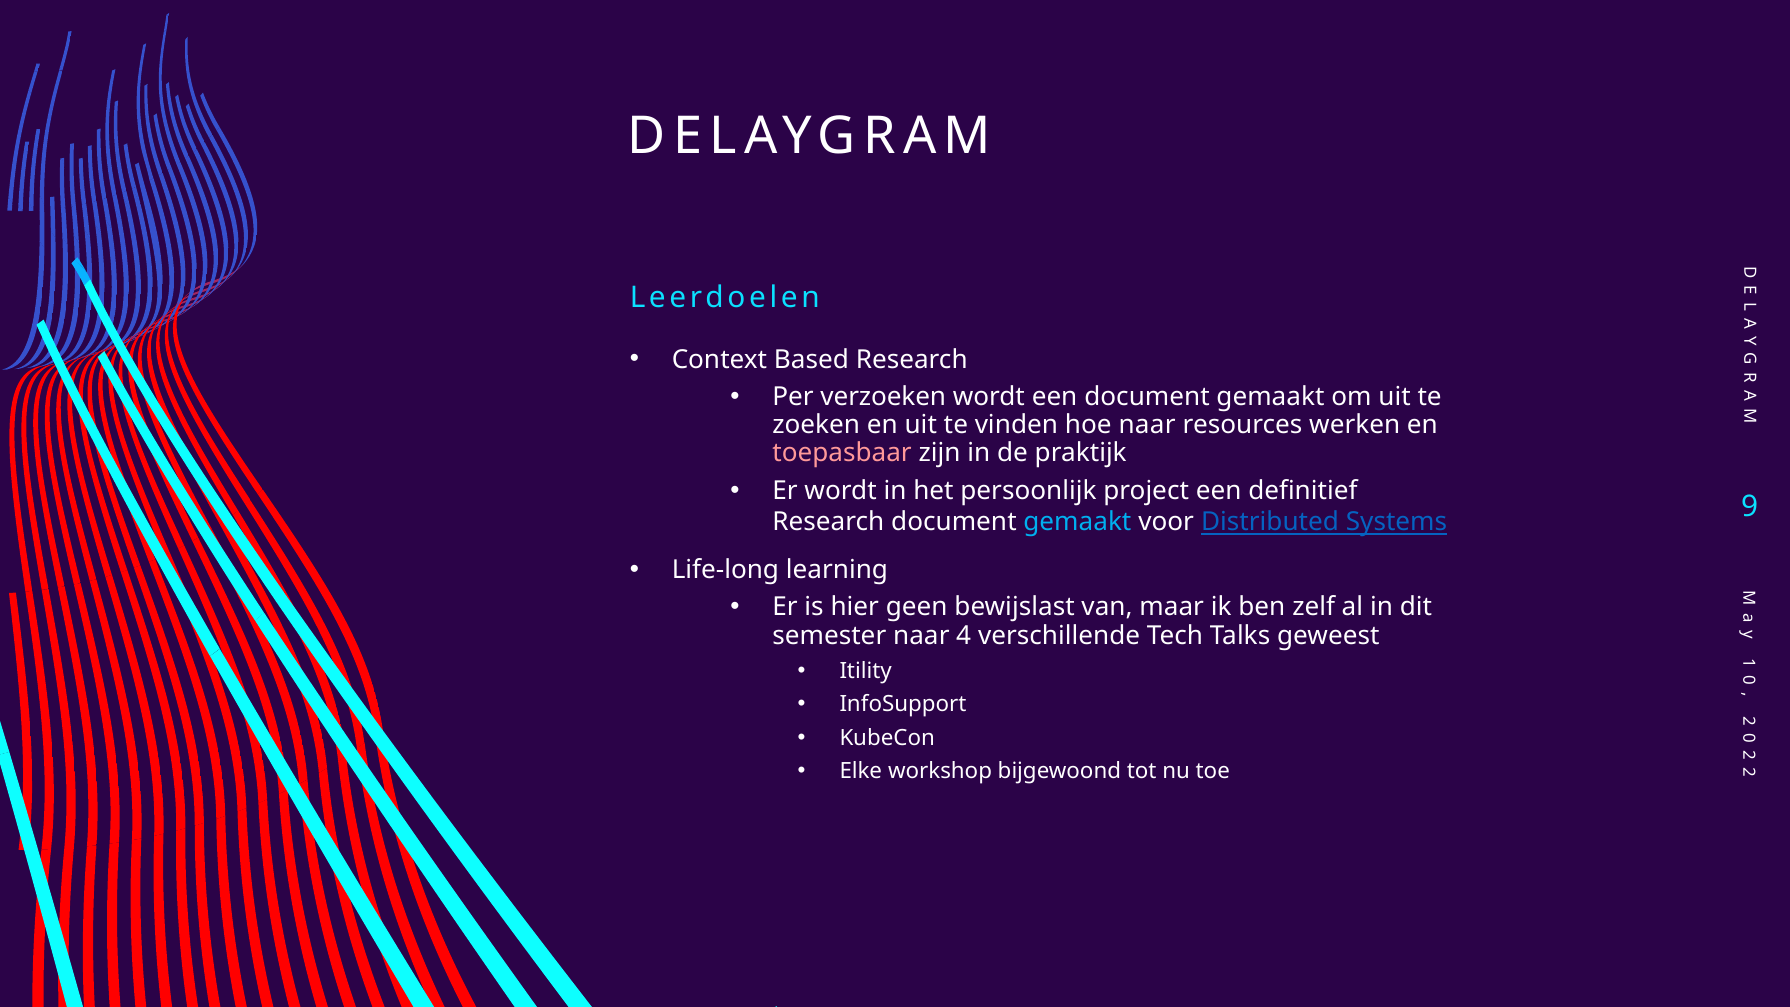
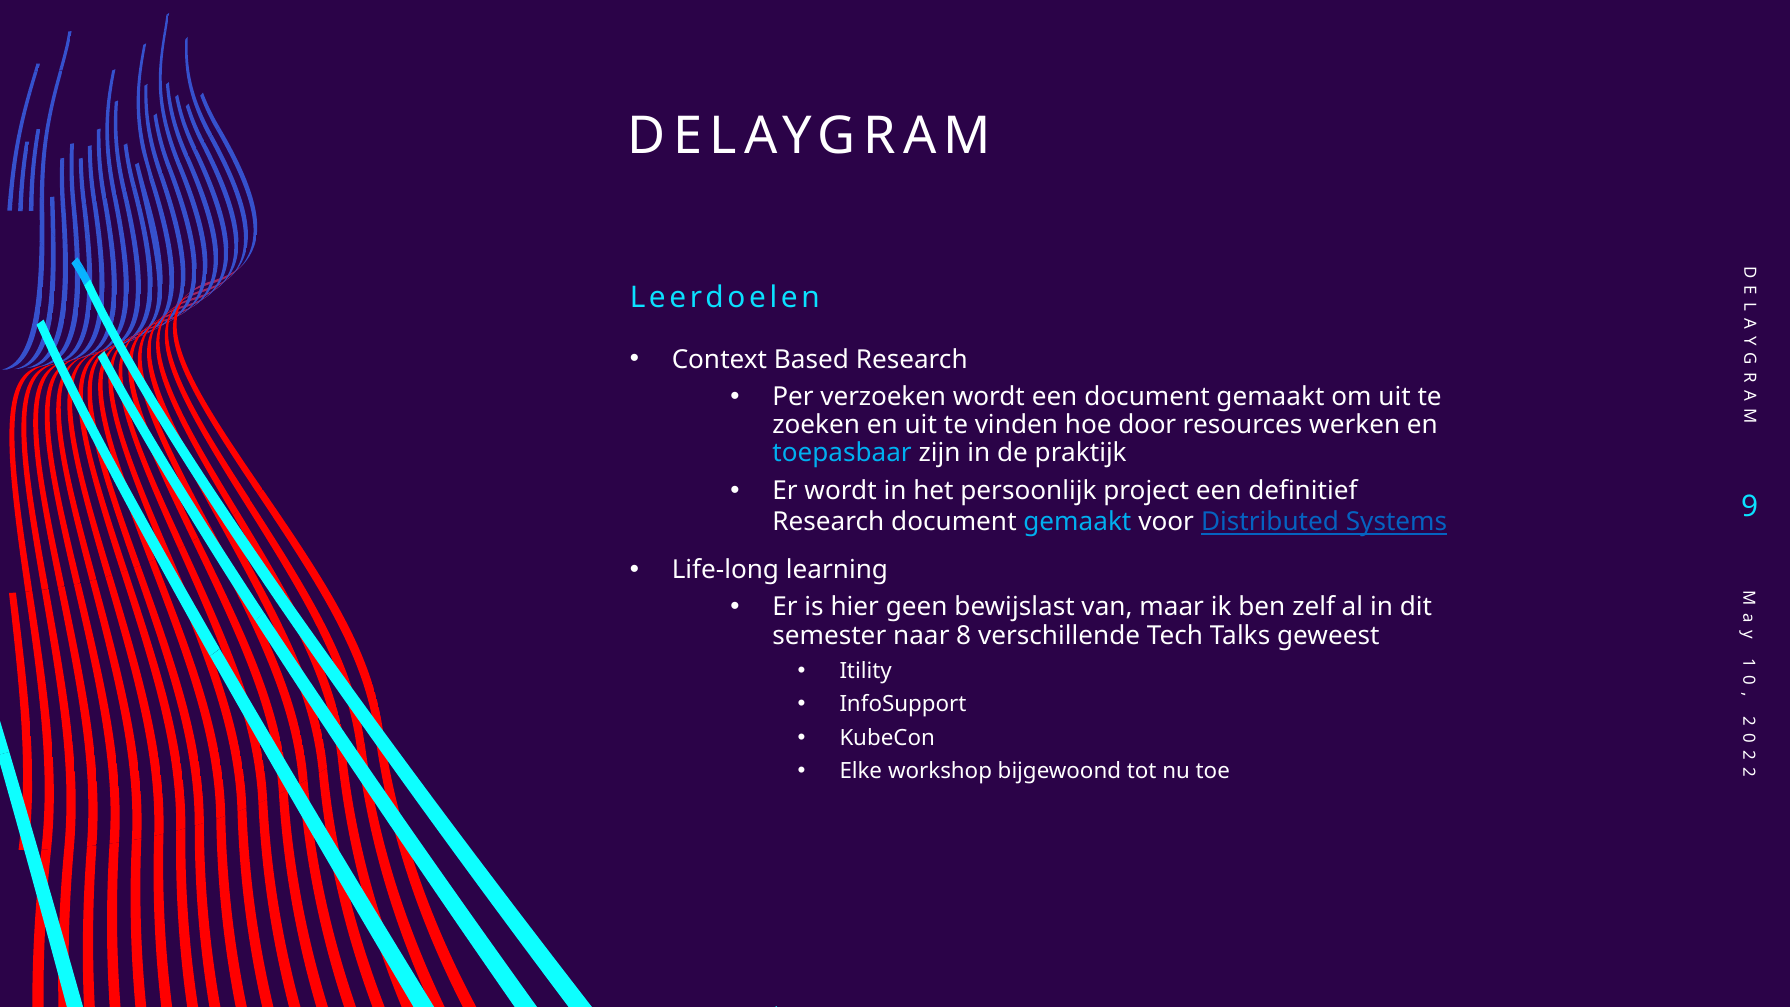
hoe naar: naar -> door (1147, 425)
toepasbaar colour: pink -> light blue (842, 453)
4: 4 -> 8 (964, 635)
